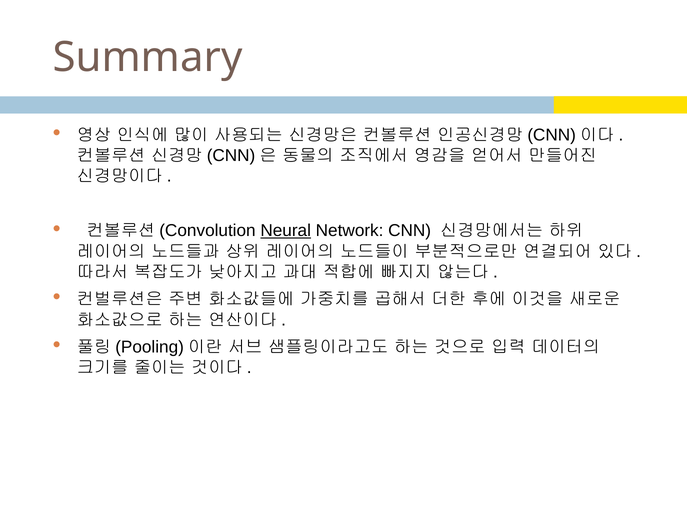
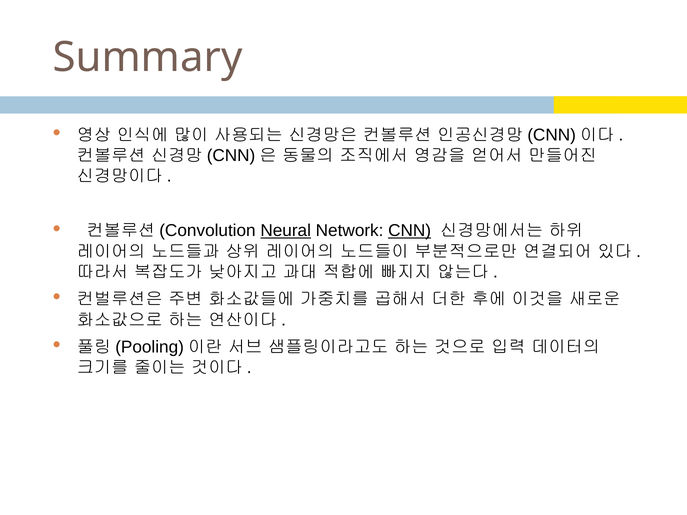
CNN underline: none -> present (410, 231)
